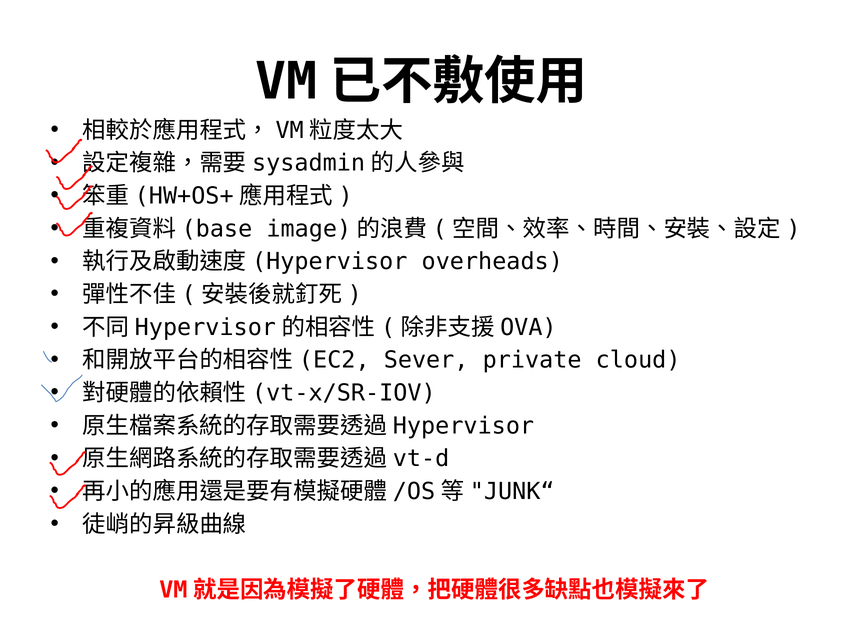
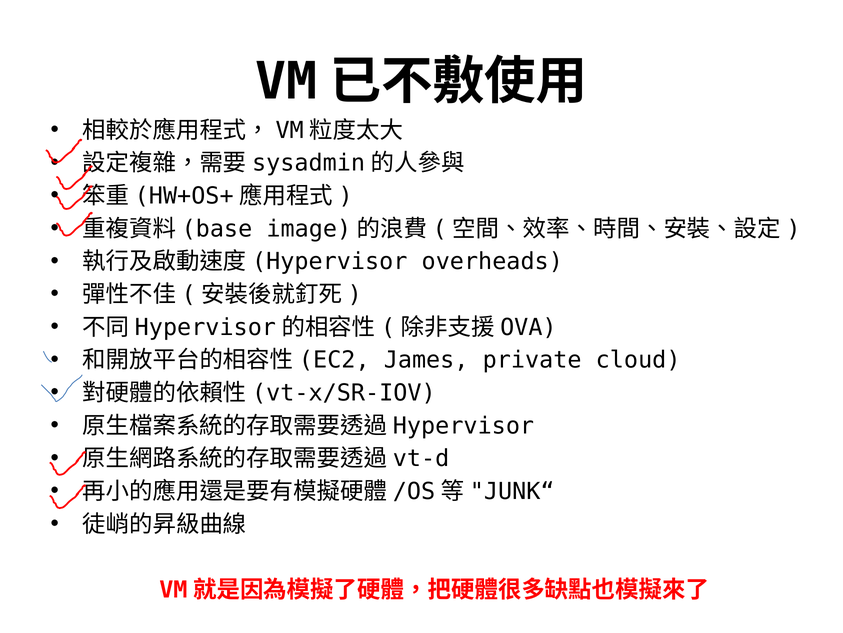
Sever: Sever -> James (426, 360)
